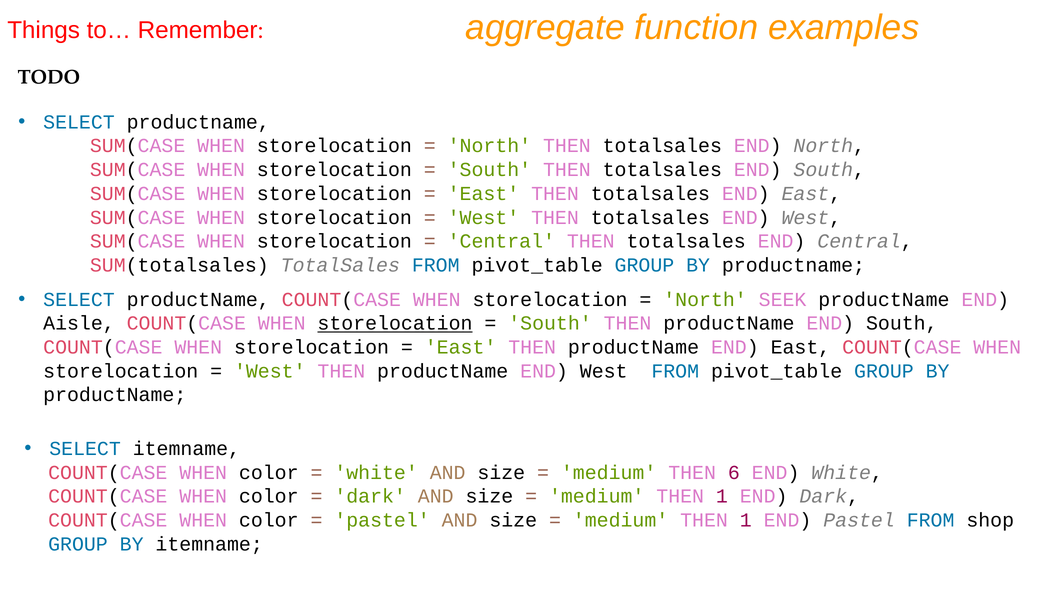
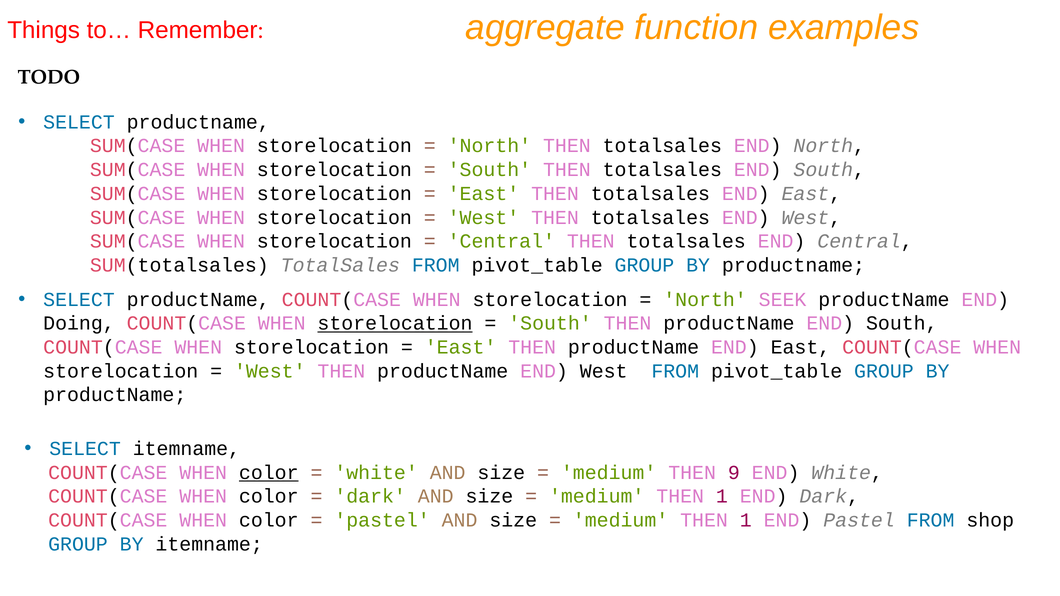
Aisle: Aisle -> Doing (79, 324)
color underline: none -> present (269, 473)
6: 6 -> 9 (734, 473)
